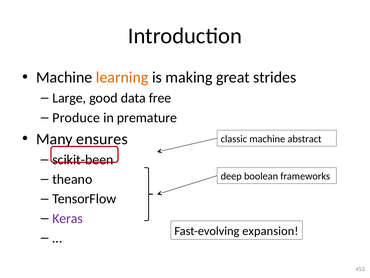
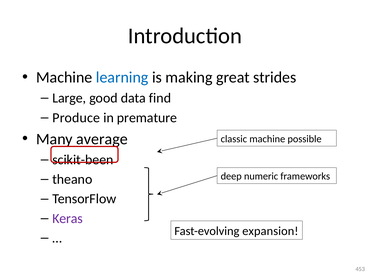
learning colour: orange -> blue (122, 77)
free: free -> find (160, 98)
ensures: ensures -> average (102, 139)
abstract: abstract -> possible (305, 139)
boolean: boolean -> numeric (261, 176)
